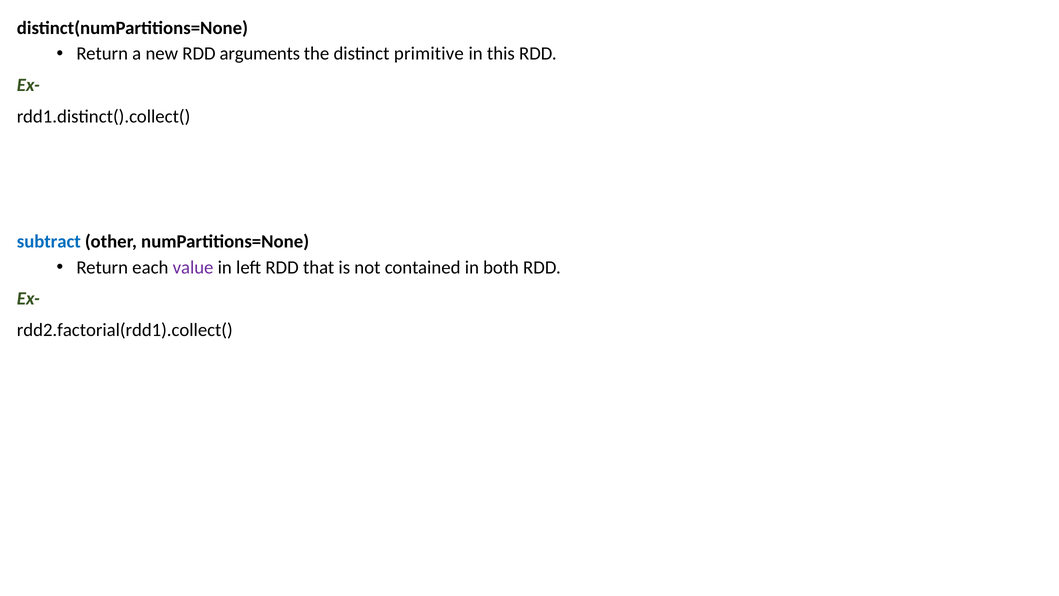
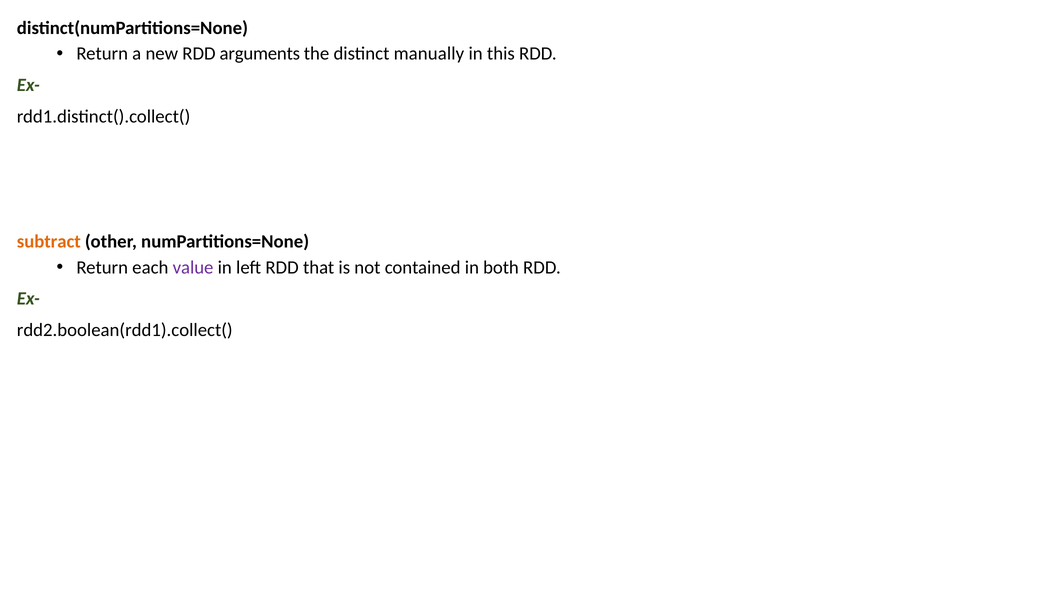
primitive: primitive -> manually (429, 54)
subtract colour: blue -> orange (49, 241)
rdd2.factorial(rdd1).collect(: rdd2.factorial(rdd1).collect( -> rdd2.boolean(rdd1).collect( (125, 330)
